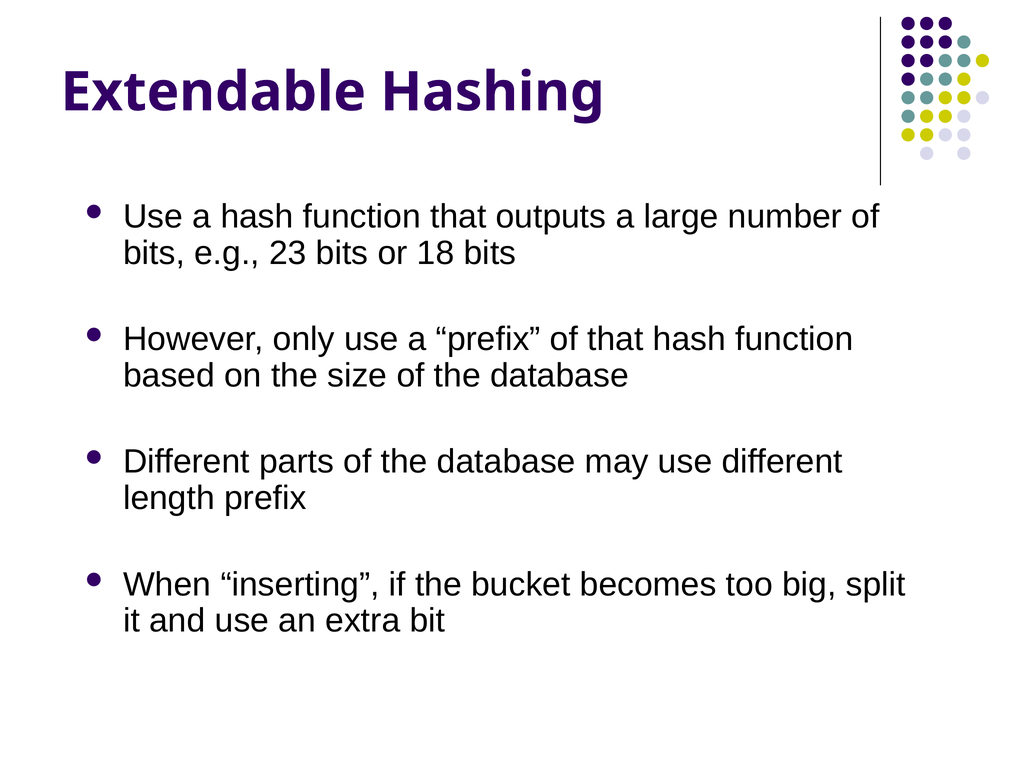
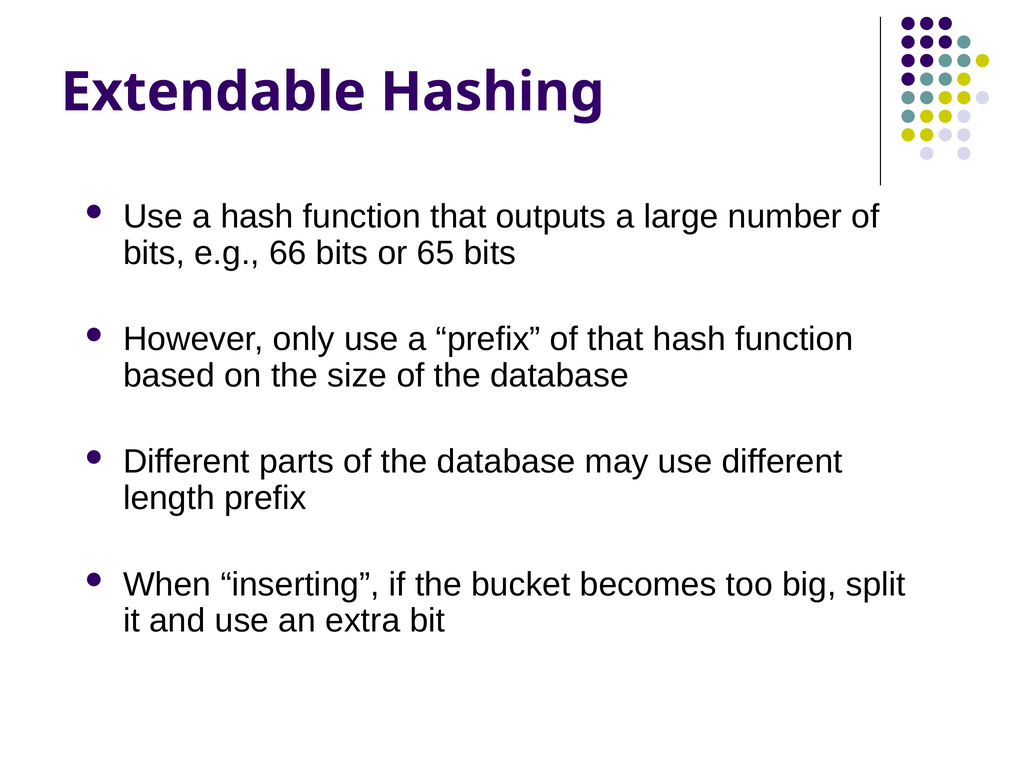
23: 23 -> 66 (288, 253)
18: 18 -> 65 (436, 253)
